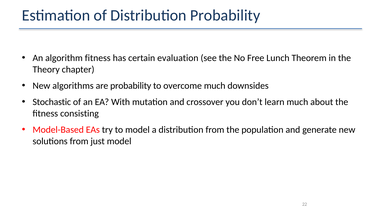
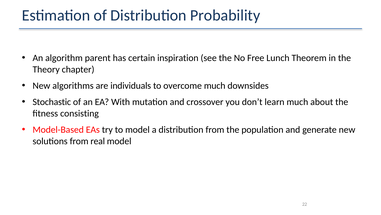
algorithm fitness: fitness -> parent (98, 58)
evaluation: evaluation -> inspiration (178, 58)
are probability: probability -> individuals (131, 85)
just: just -> real (98, 141)
